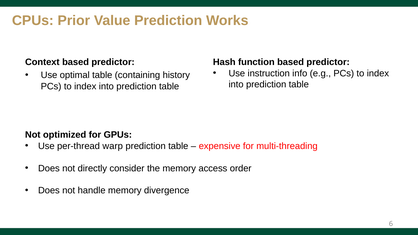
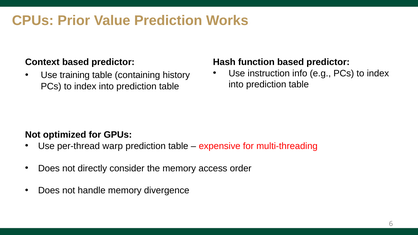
optimal: optimal -> training (75, 75)
